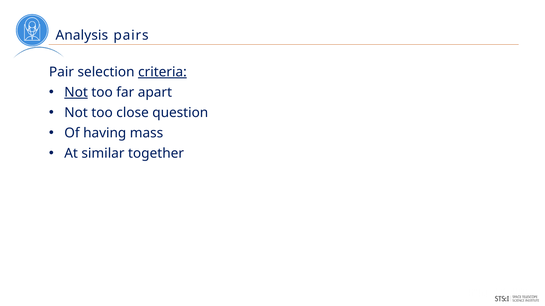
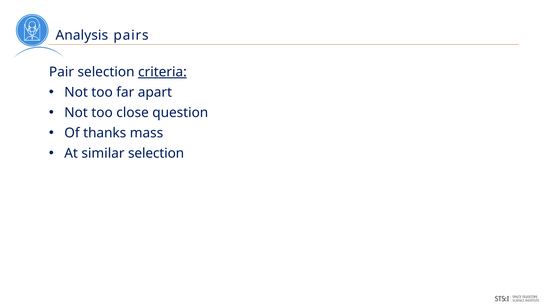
Not underline: present -> none (76, 92)
having: having -> thanks (105, 133)
similar together: together -> selection (156, 154)
